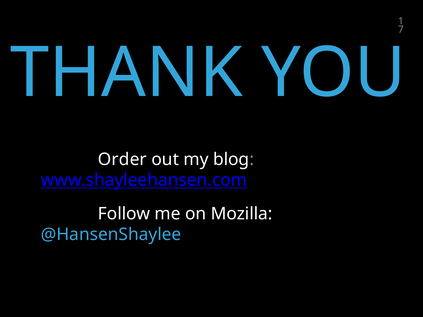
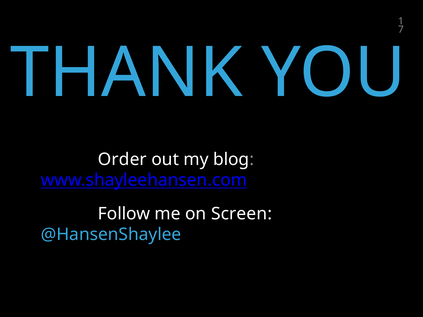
Mozilla: Mozilla -> Screen (242, 214)
